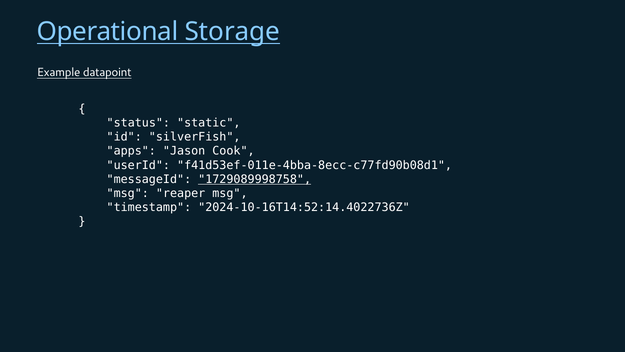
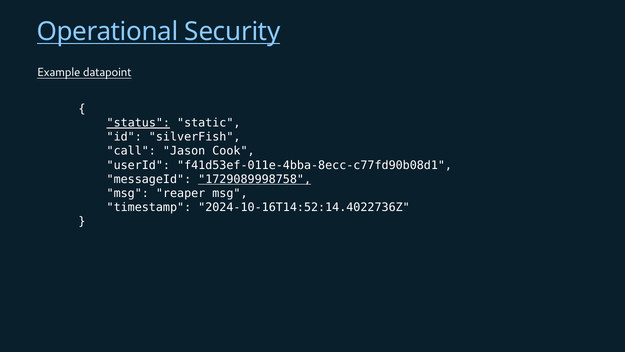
Storage: Storage -> Security (232, 32)
status underline: none -> present (138, 123)
apps: apps -> call (131, 151)
